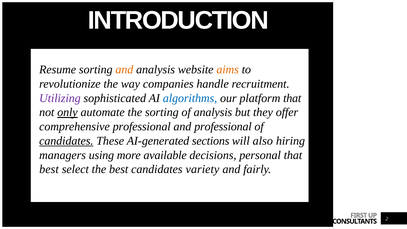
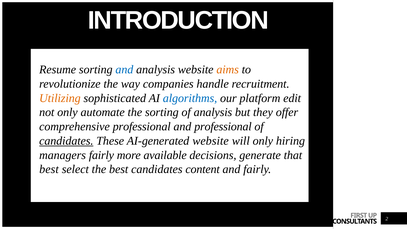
and colour: orange -> blue (124, 70)
Utilizing colour: purple -> orange (60, 98)
platform that: that -> edit (292, 98)
only underline: present -> none (67, 112)
AI-generated sections: sections -> website (211, 141)
will also: also -> only (263, 141)
managers using: using -> fairly (101, 155)
personal: personal -> generate (260, 155)
variety: variety -> content (203, 169)
